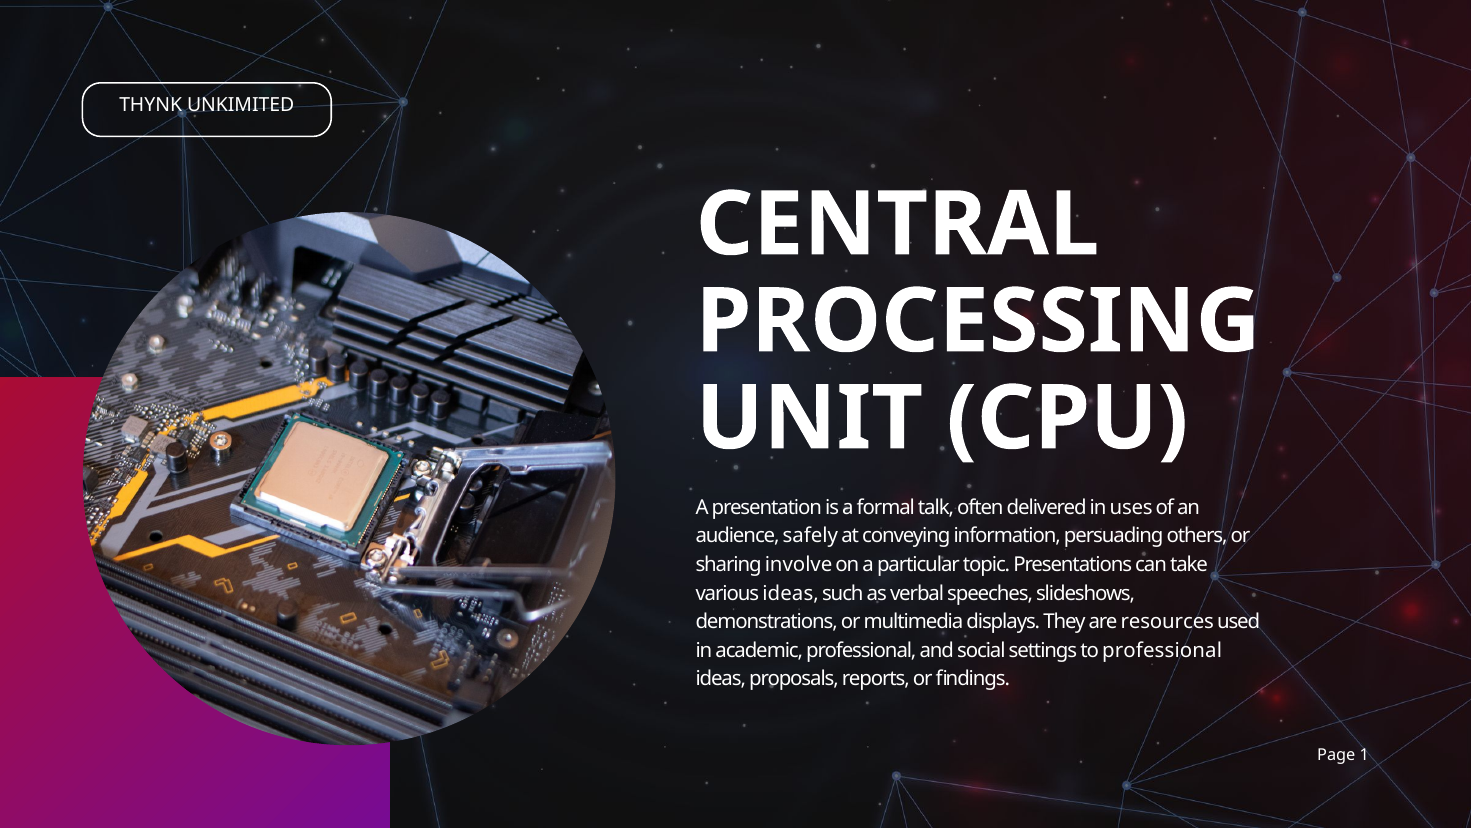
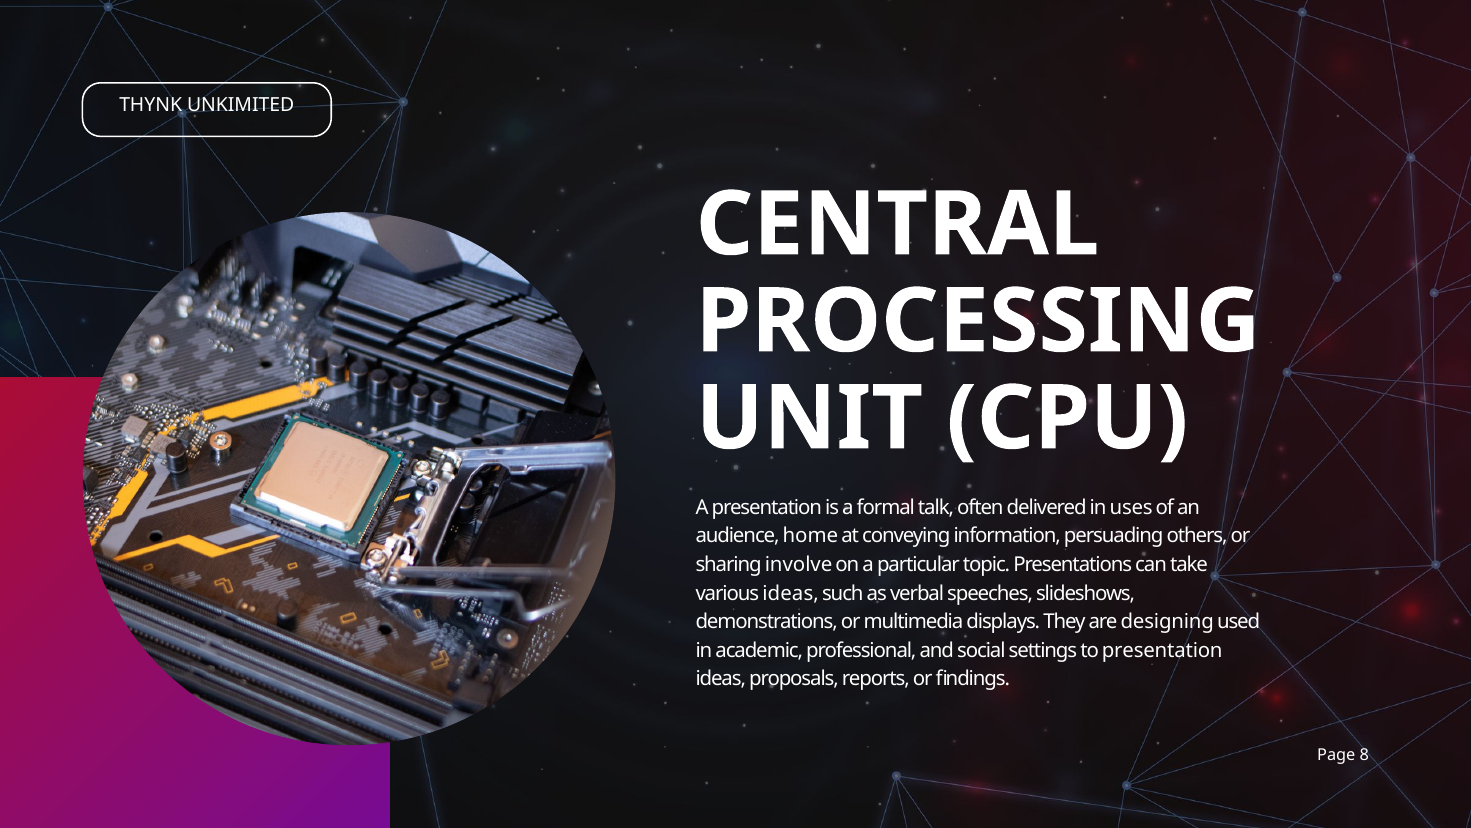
safely: safely -> home (810, 536)
resources: resources -> designing (1167, 622)
to professional: professional -> presentation (1162, 650)
1: 1 -> 8 (1364, 755)
